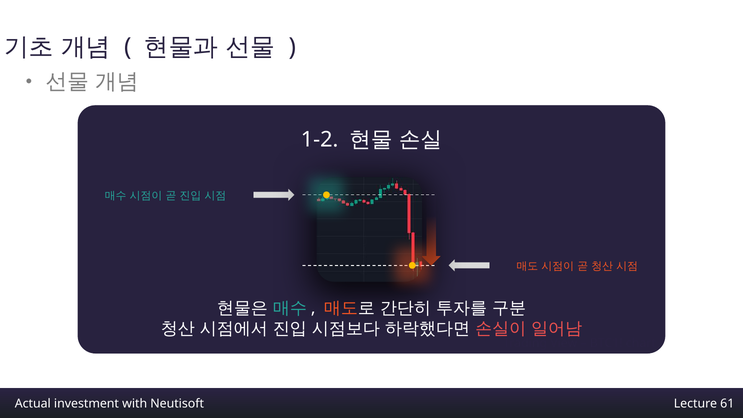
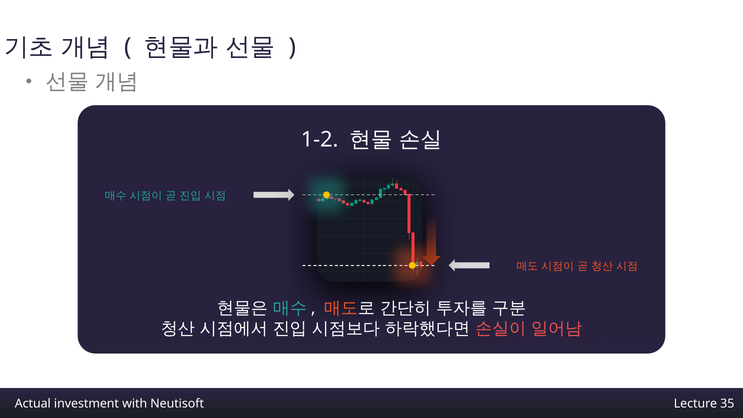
61: 61 -> 35 (727, 404)
